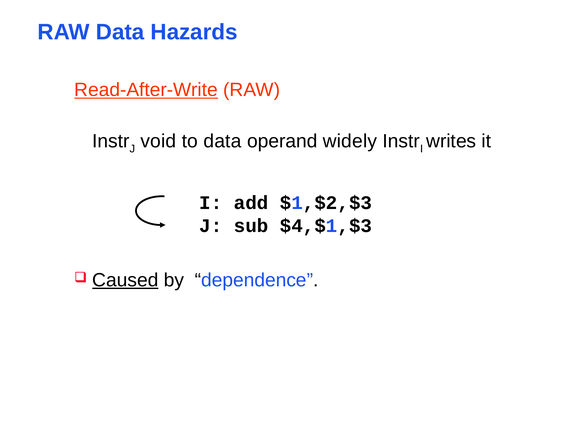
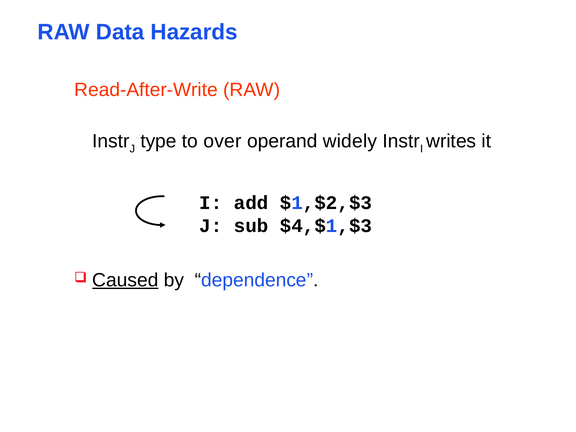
Read-After-Write underline: present -> none (146, 90)
void: void -> type (159, 141)
to data: data -> over (222, 141)
